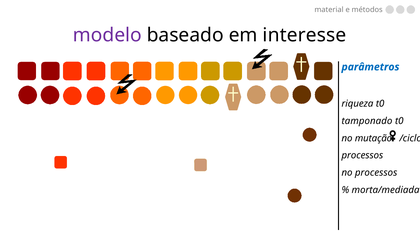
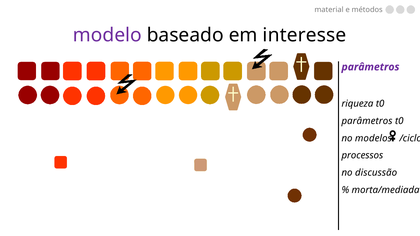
parâmetros colour: blue -> purple (370, 67)
tamponado: tamponado -> parâmetros (367, 121)
mutação: mutação -> modelos (373, 138)
no processos: processos -> discussão (376, 173)
